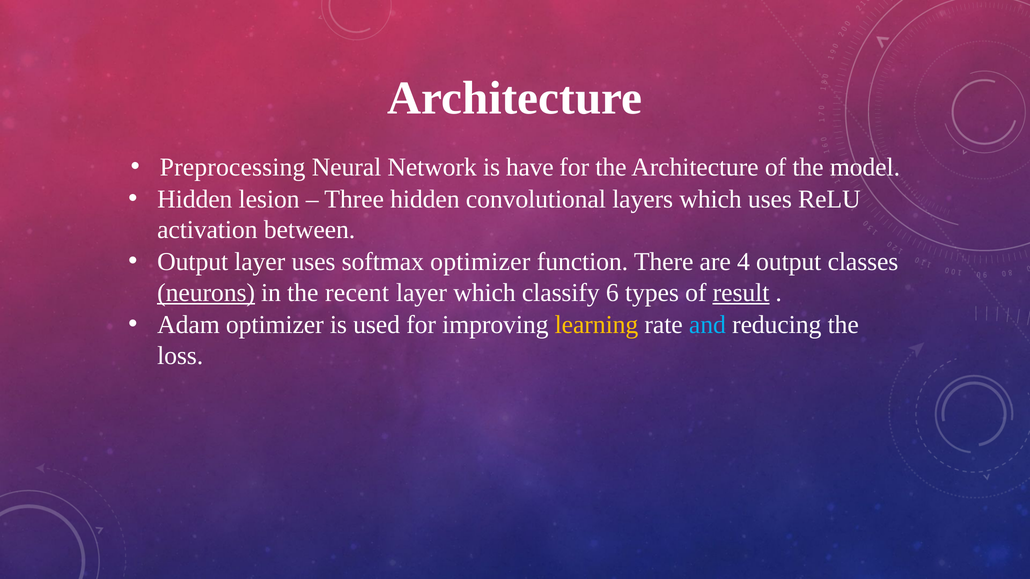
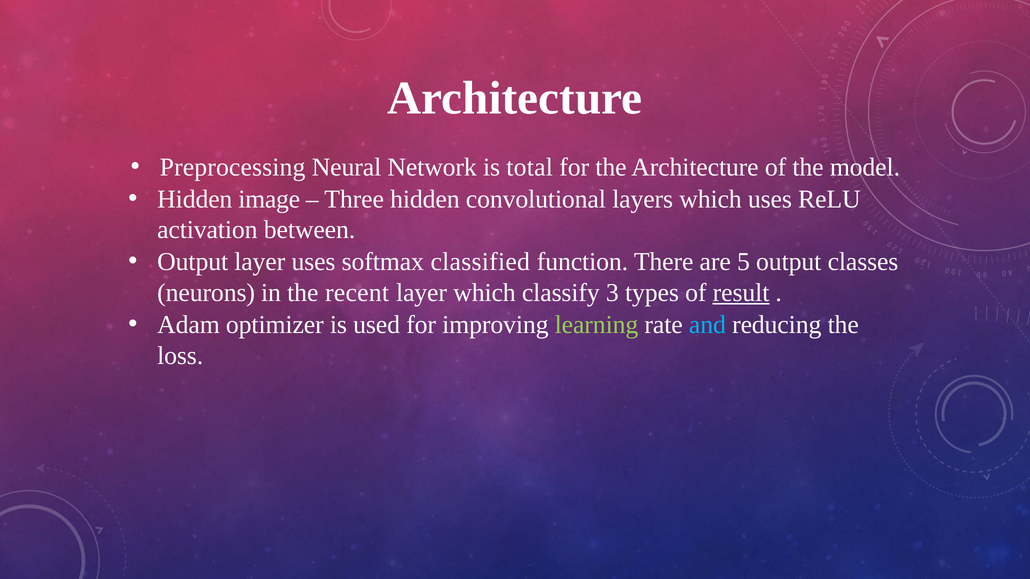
have: have -> total (530, 167)
lesion: lesion -> image (269, 199)
softmax optimizer: optimizer -> classified (480, 262)
4: 4 -> 5 (743, 262)
neurons underline: present -> none (206, 293)
6: 6 -> 3 (612, 293)
learning colour: yellow -> light green (597, 325)
